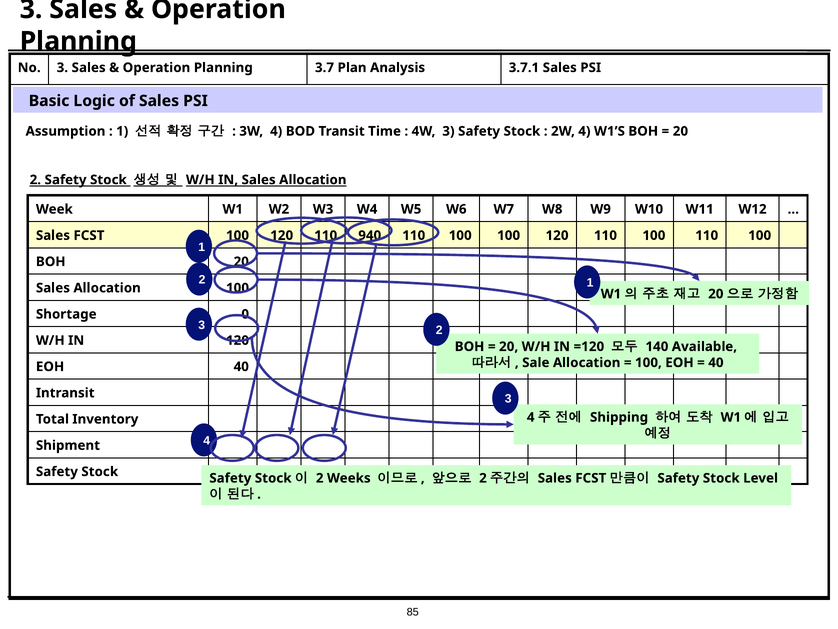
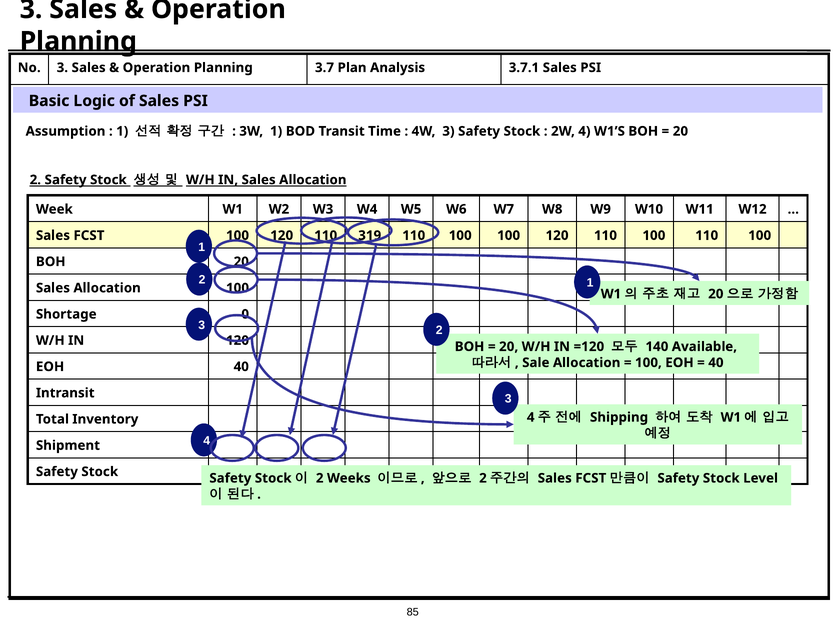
3W 4: 4 -> 1 (276, 131)
940: 940 -> 319 (370, 235)
